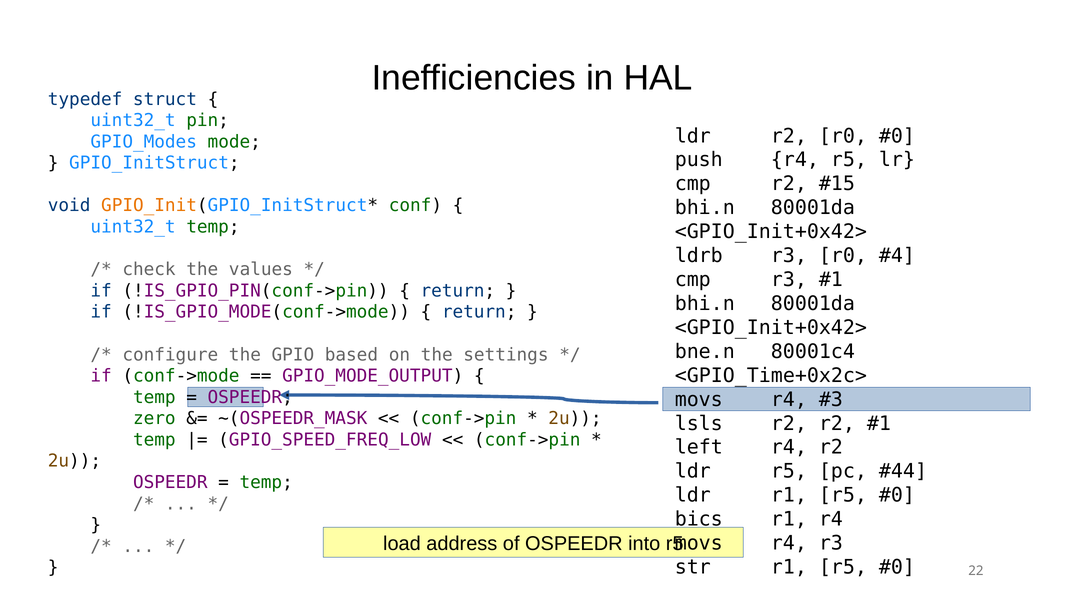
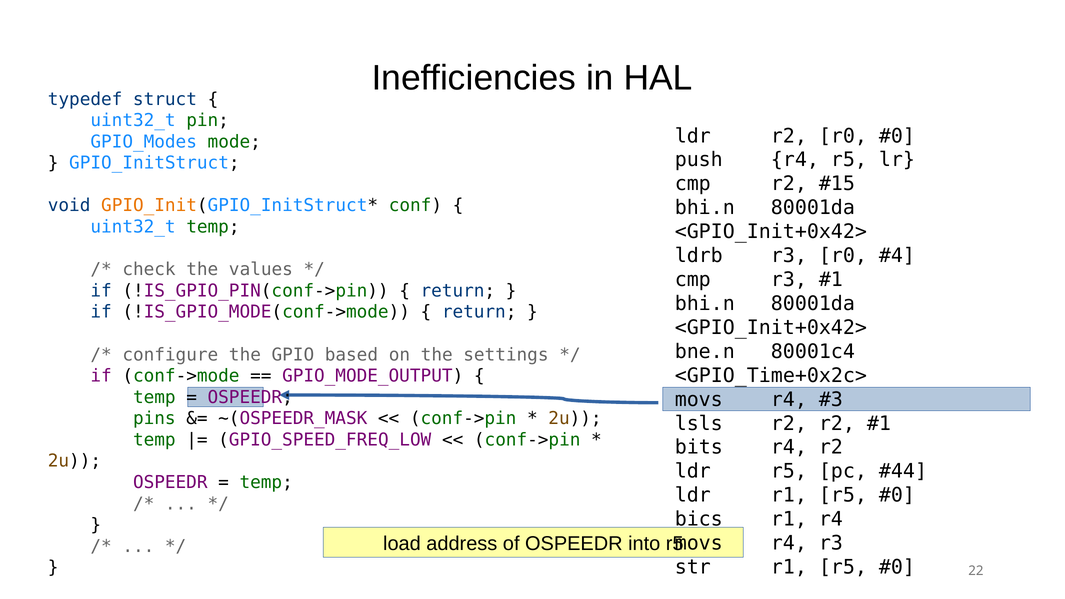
zero: zero -> pins (154, 419)
left: left -> bits (699, 447)
